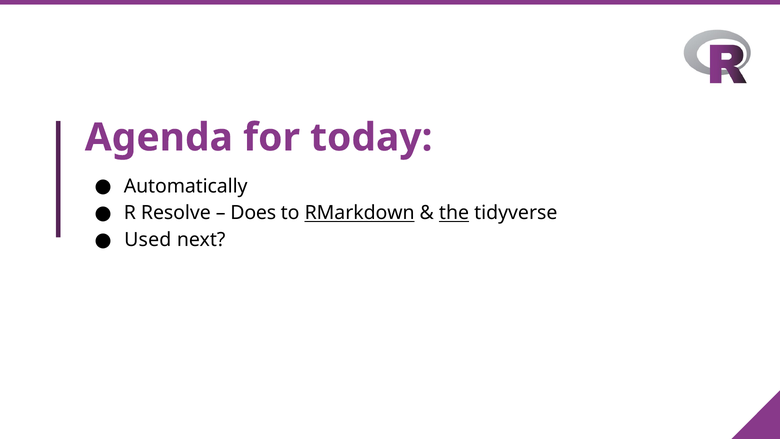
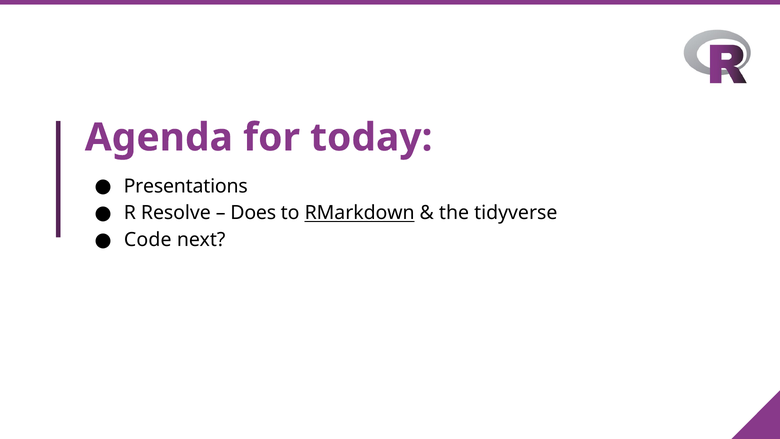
Automatically: Automatically -> Presentations (186, 186)
the underline: present -> none (454, 213)
Used: Used -> Code (148, 240)
